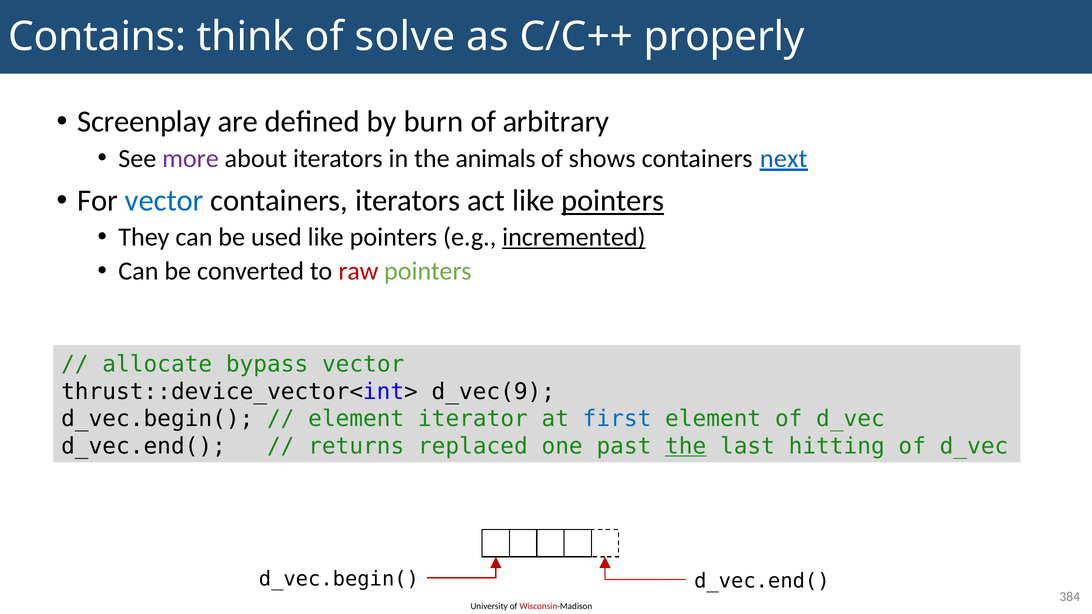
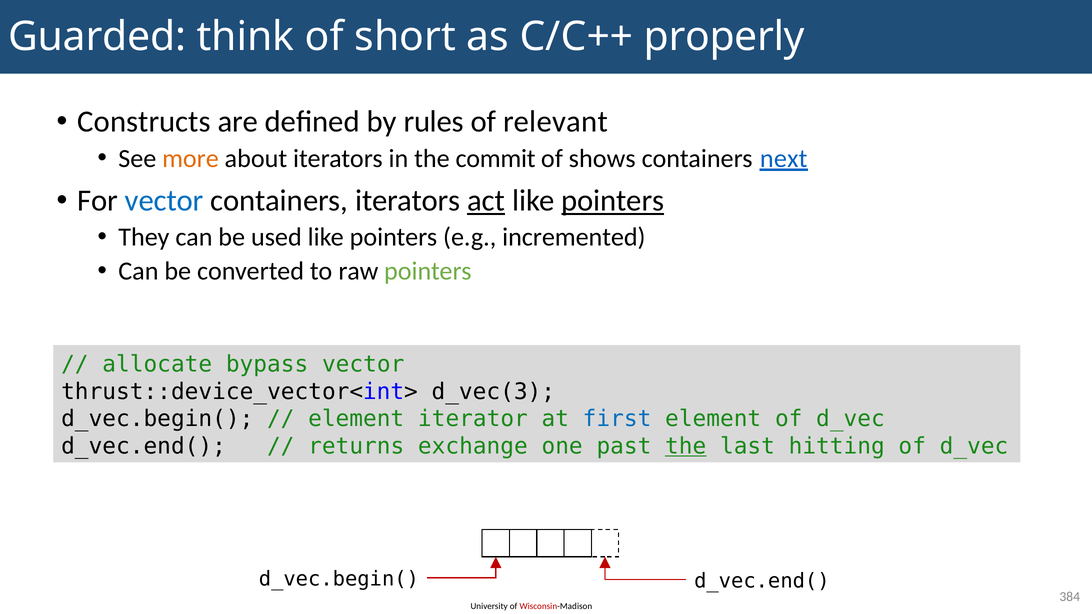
Contains: Contains -> Guarded (97, 37)
solve: solve -> short (405, 37)
Screenplay: Screenplay -> Constructs (144, 122)
burn: burn -> rules (434, 122)
arbitrary: arbitrary -> relevant (555, 122)
more colour: purple -> orange (190, 158)
animals: animals -> commit (496, 158)
act underline: none -> present (486, 201)
incremented underline: present -> none (574, 237)
raw colour: red -> black (358, 271)
d_vec(9: d_vec(9 -> d_vec(3 (493, 392)
replaced: replaced -> exchange (473, 446)
